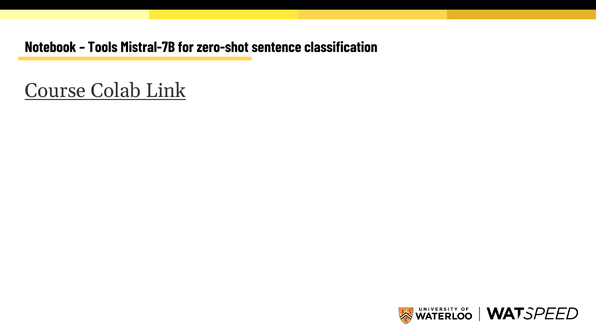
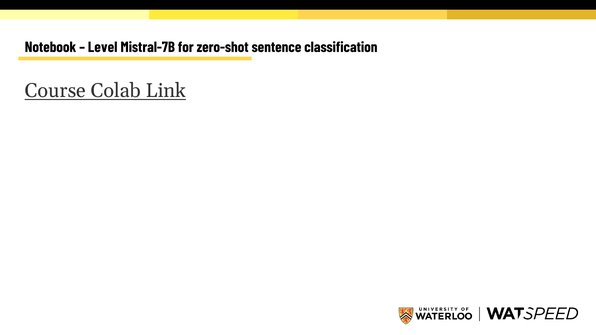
Tools: Tools -> Level (103, 47)
